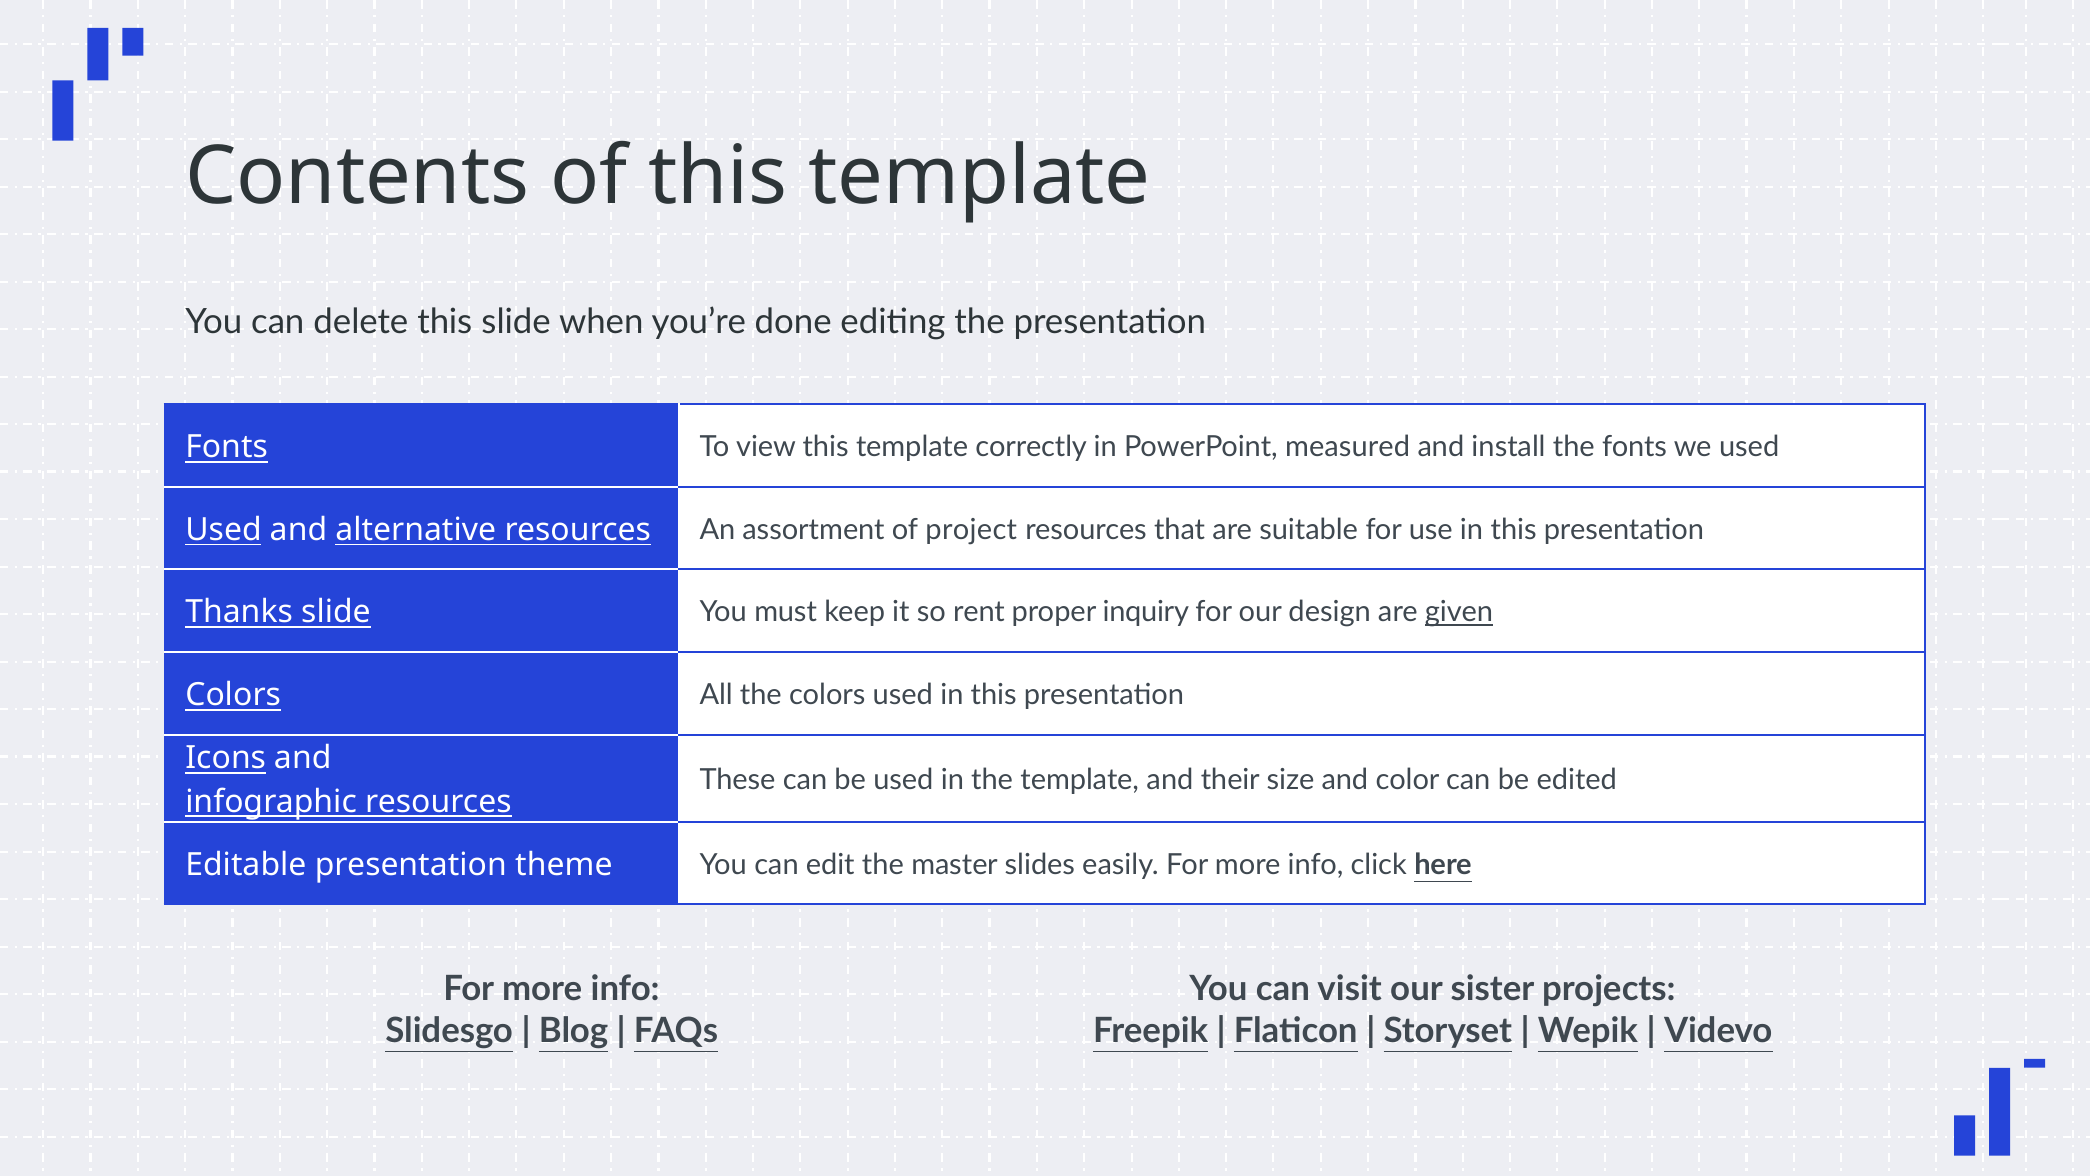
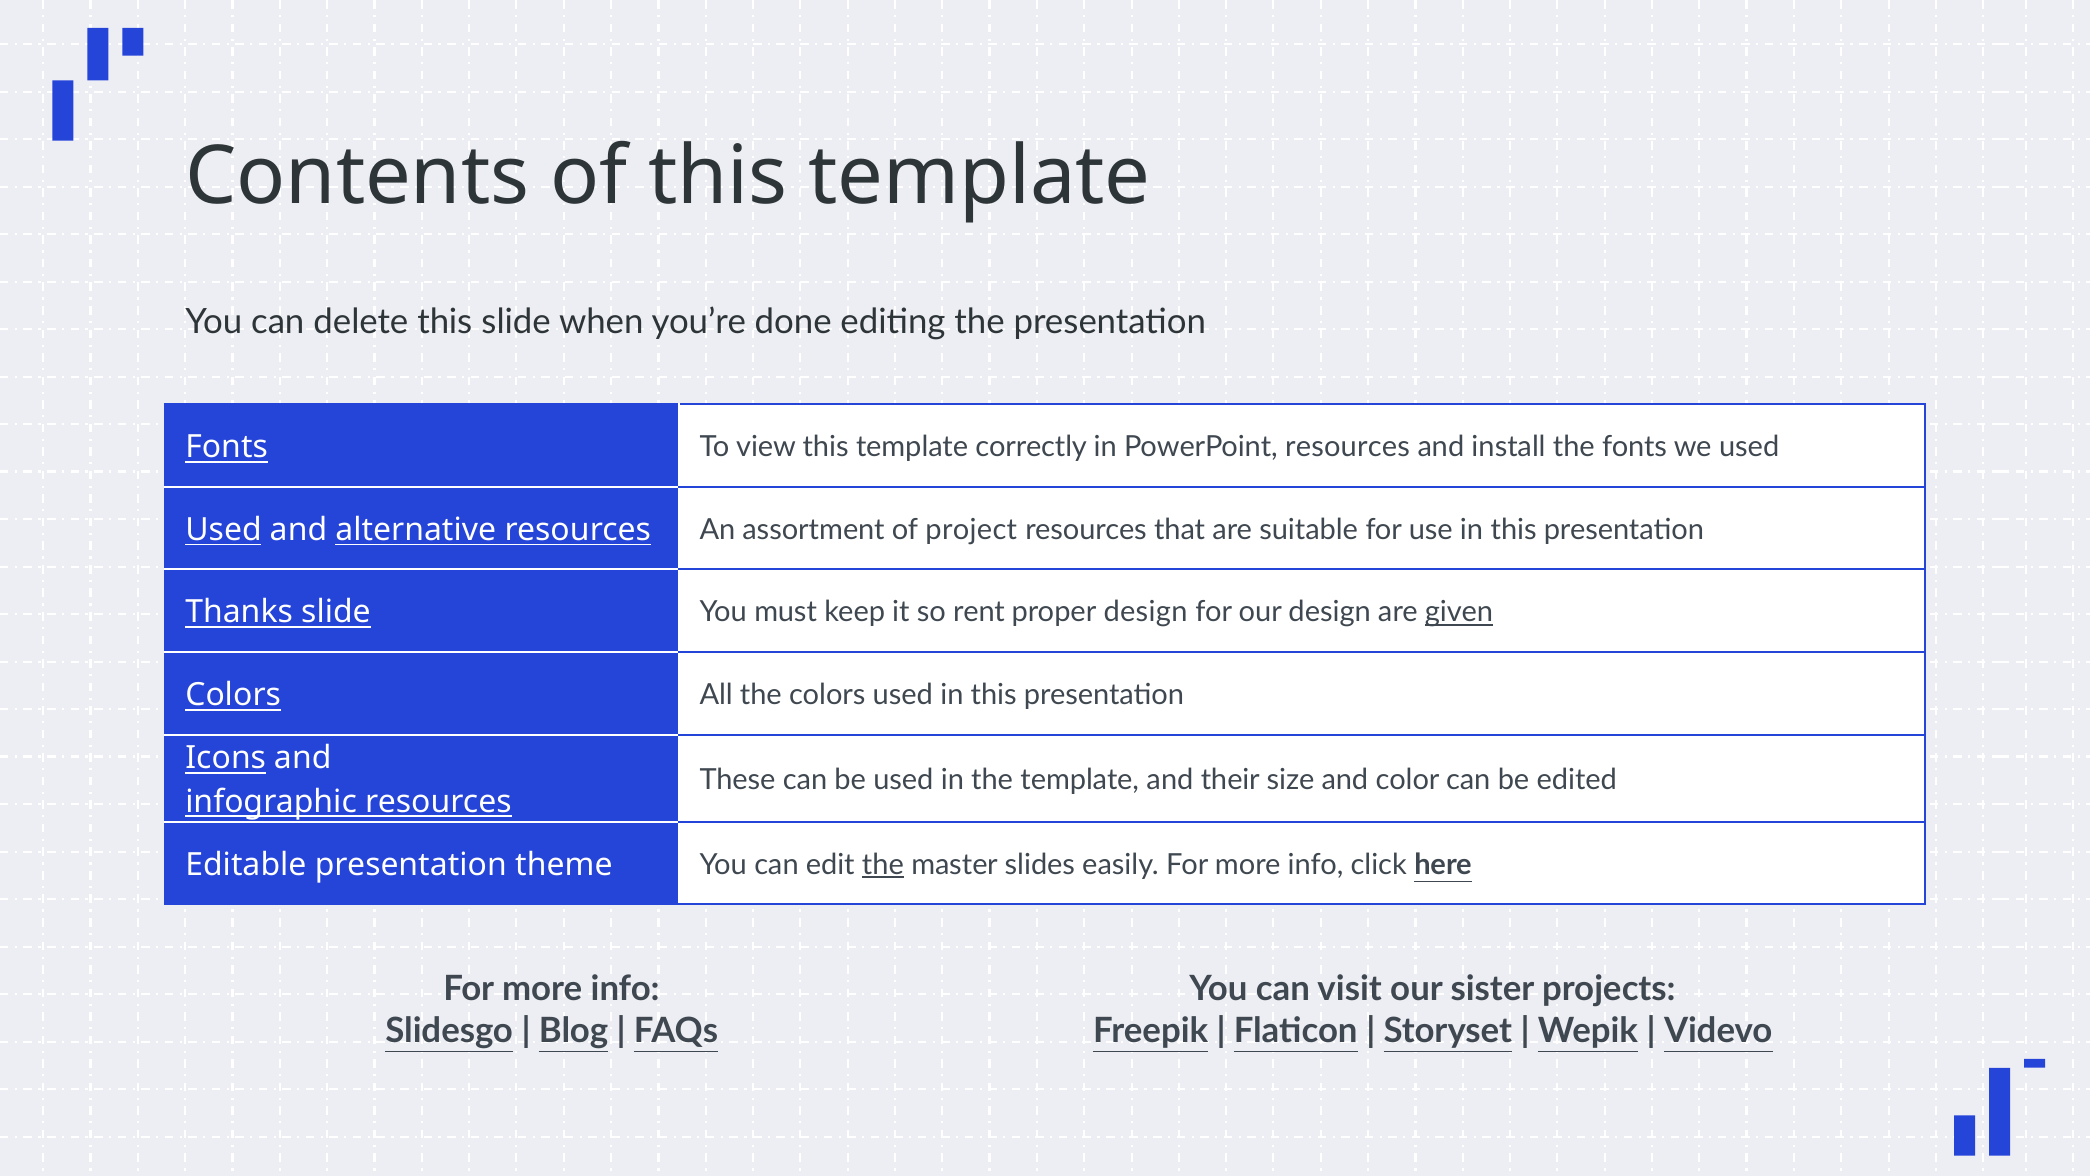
PowerPoint measured: measured -> resources (1348, 447)
proper inquiry: inquiry -> design (1146, 612)
the underline: none -> present (883, 864)
